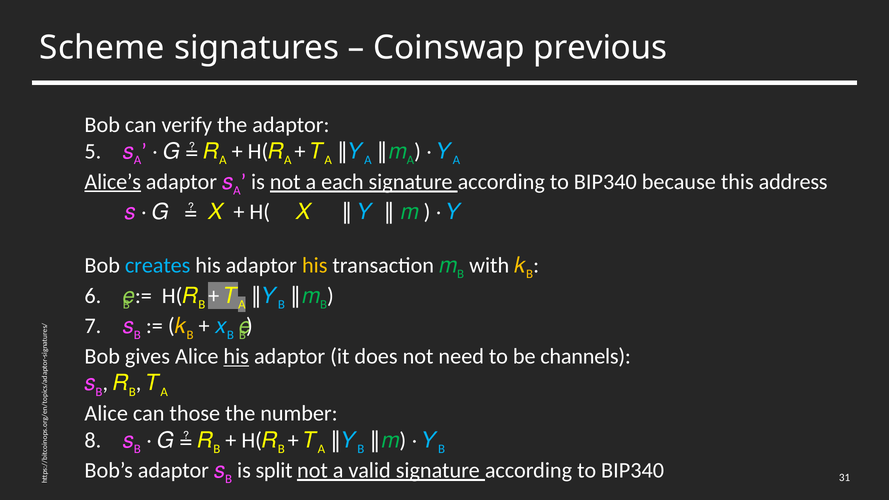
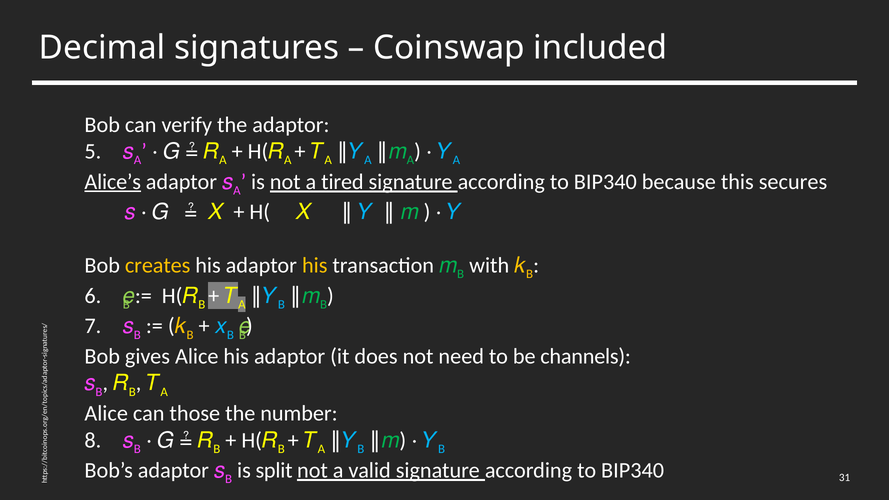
Scheme: Scheme -> Decimal (102, 48)
previous: previous -> included (600, 48)
each: each -> tired (342, 182)
address: address -> secures (793, 182)
creates colour: light blue -> yellow (158, 266)
his underline: present -> none (236, 357)
